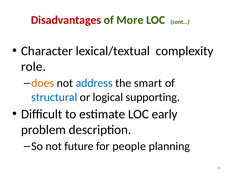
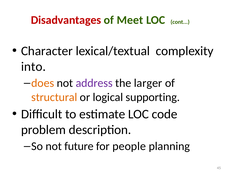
More: More -> Meet (130, 20)
role: role -> into (33, 67)
address colour: blue -> purple (94, 83)
smart: smart -> larger (148, 83)
structural colour: blue -> orange (54, 97)
early: early -> code (165, 114)
